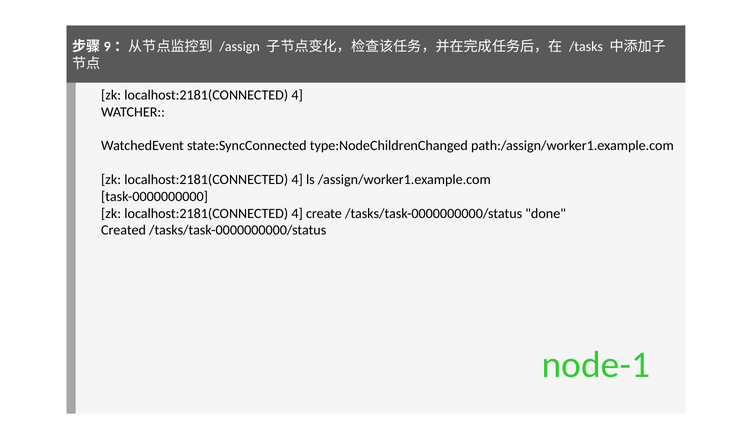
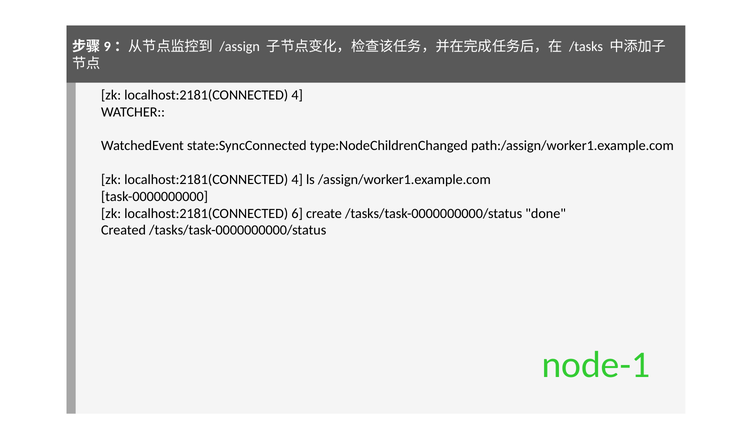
4: 4 -> 6 (297, 213)
